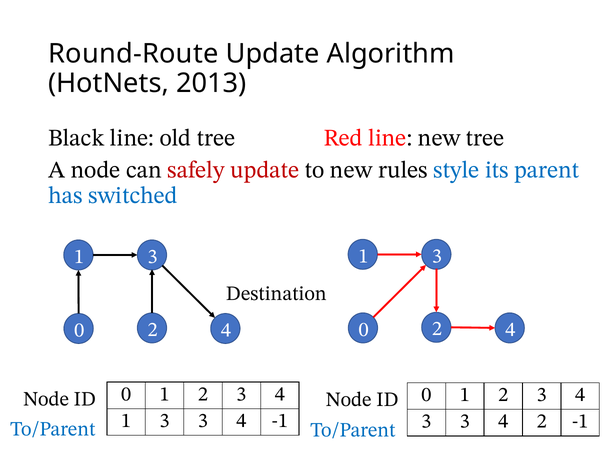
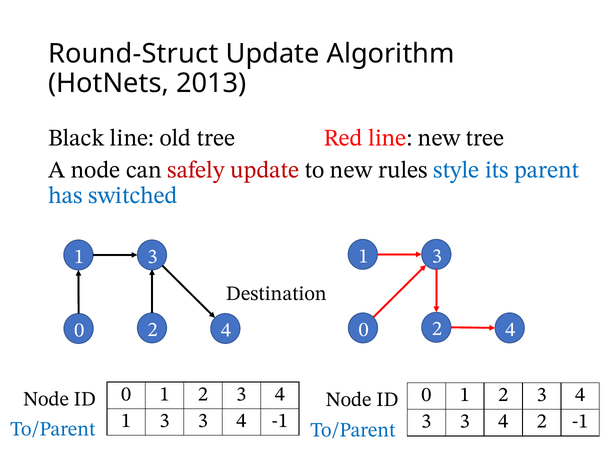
Round-Route: Round-Route -> Round-Struct (133, 54)
